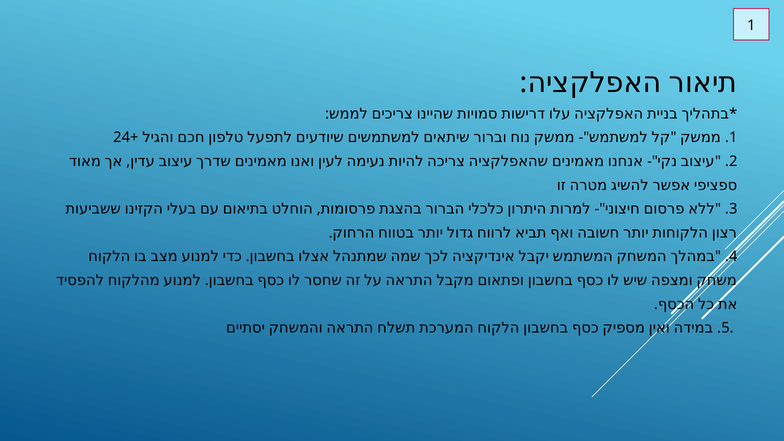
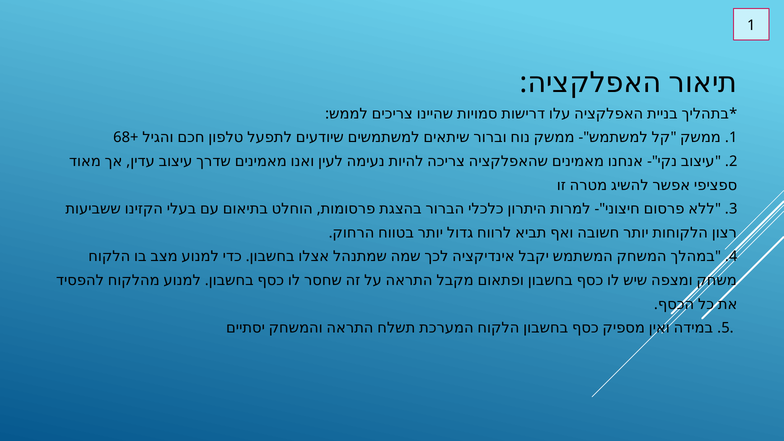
24+: 24+ -> 68+ (126, 138)
